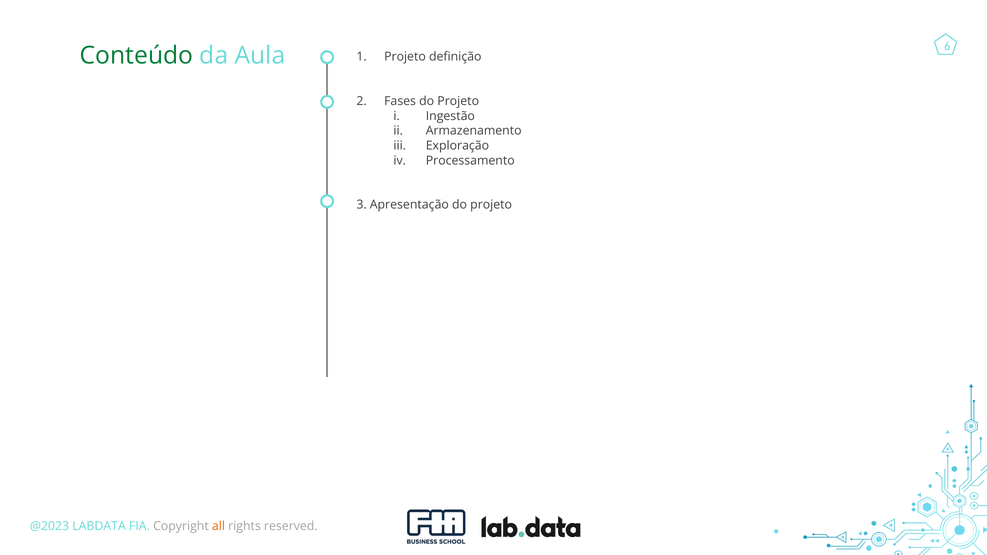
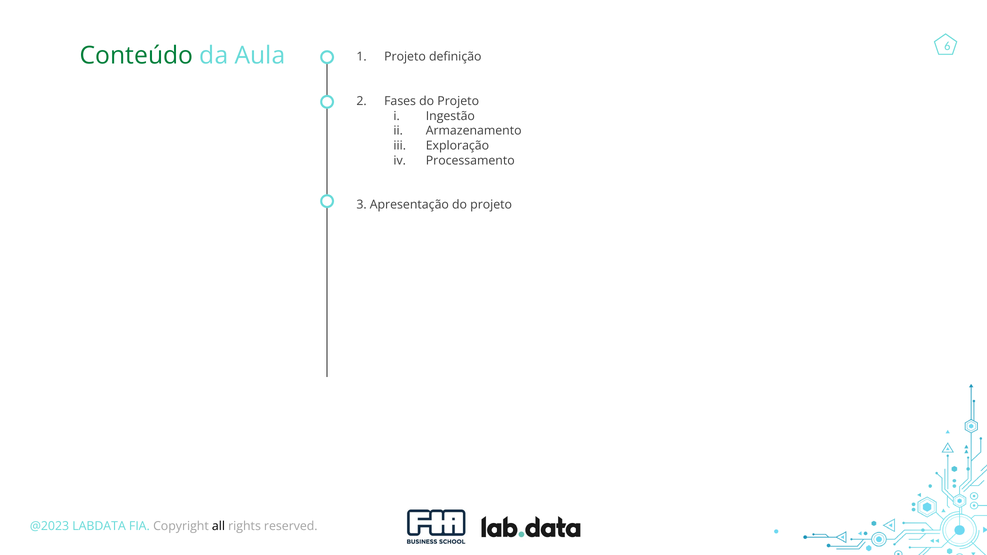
all colour: orange -> black (218, 527)
